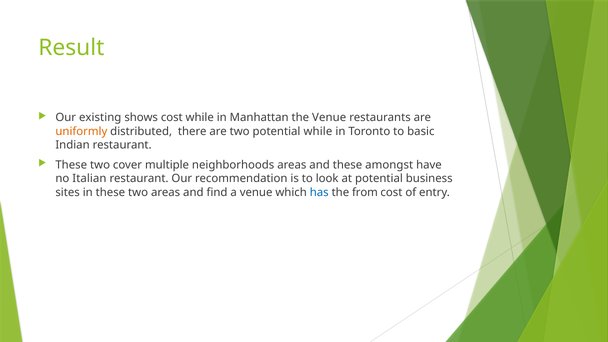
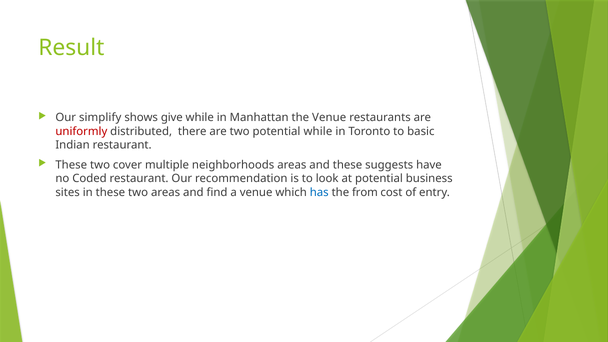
existing: existing -> simplify (100, 118)
shows cost: cost -> give (172, 118)
uniformly colour: orange -> red (81, 131)
amongst: amongst -> suggests (389, 165)
Italian: Italian -> Coded (89, 179)
